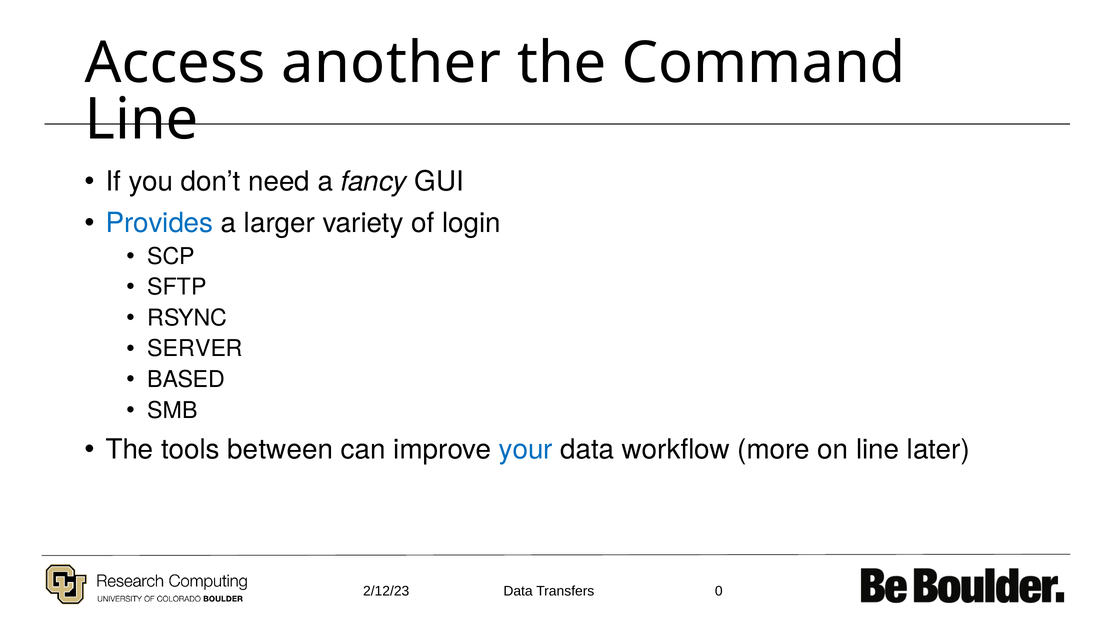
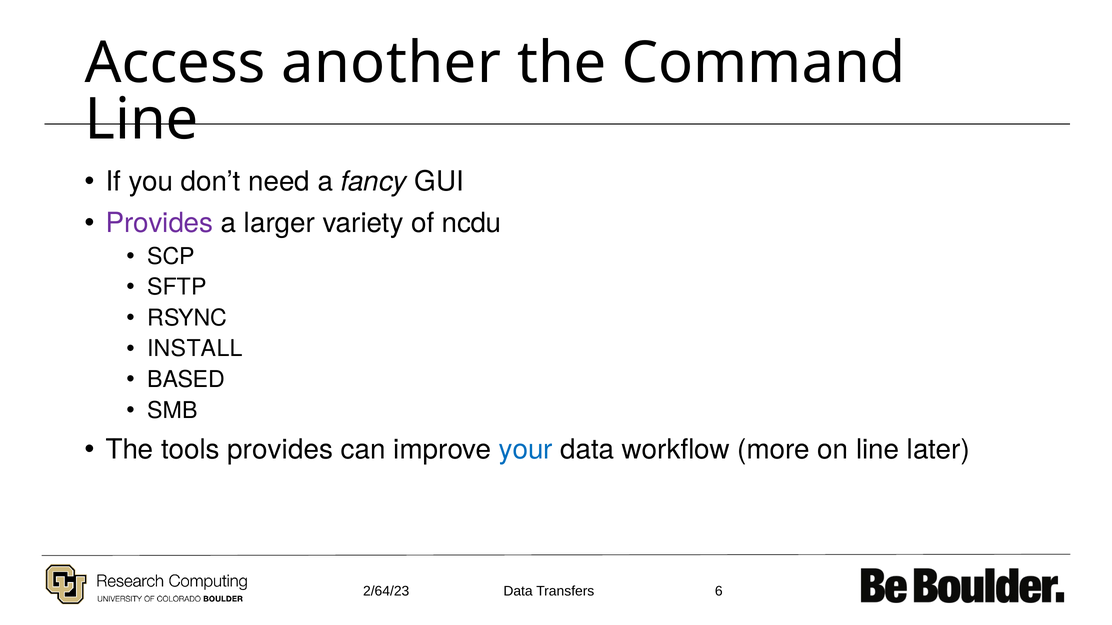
Provides colour: blue -> purple (159, 223)
login: login -> ncdu (472, 223)
SERVER: SERVER -> INSTALL (195, 349)
tools between: between -> provides (280, 450)
2/12/23: 2/12/23 -> 2/64/23 (386, 592)
0: 0 -> 6 (719, 592)
